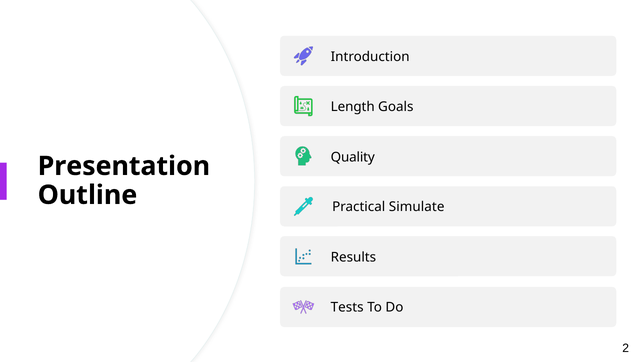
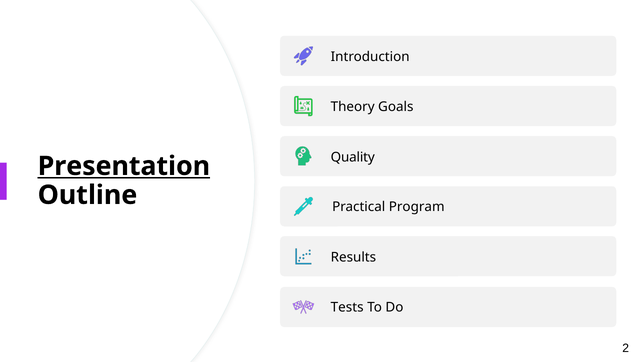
Length: Length -> Theory (353, 107)
Presentation underline: none -> present (124, 166)
Simulate: Simulate -> Program (417, 207)
